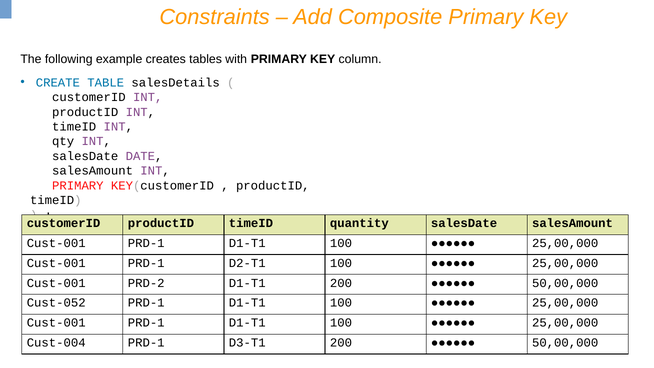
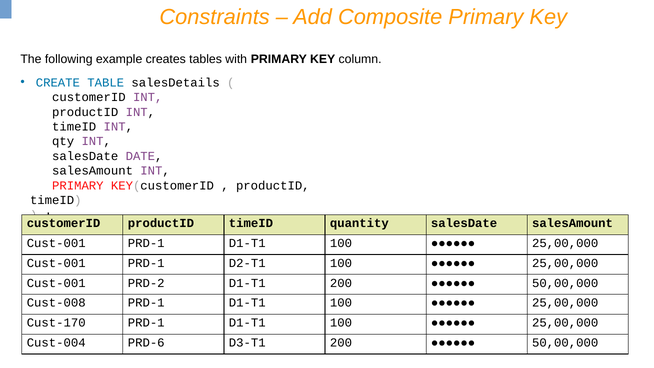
Cust-052: Cust-052 -> Cust-008 (56, 303)
Cust-001: Cust-001 -> Cust-170 (56, 323)
Cust-004 PRD-1: PRD-1 -> PRD-6 (146, 343)
